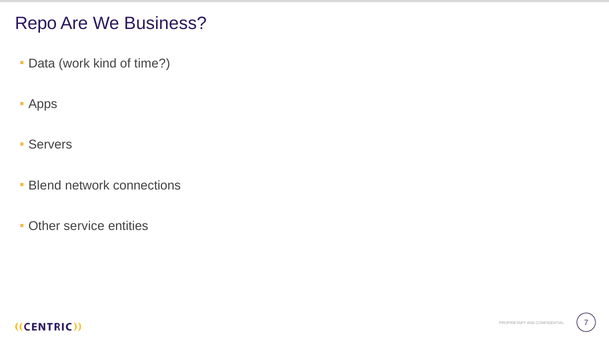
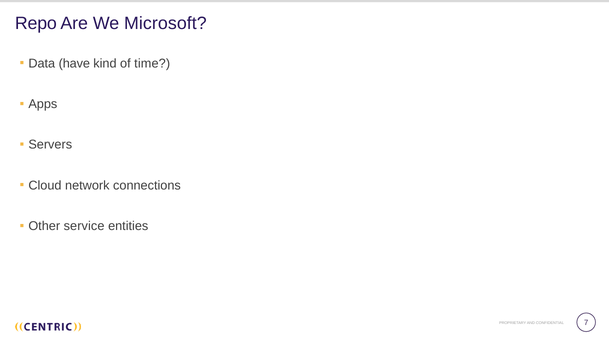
Business: Business -> Microsoft (165, 23)
work: work -> have (74, 63)
Blend: Blend -> Cloud (45, 185)
